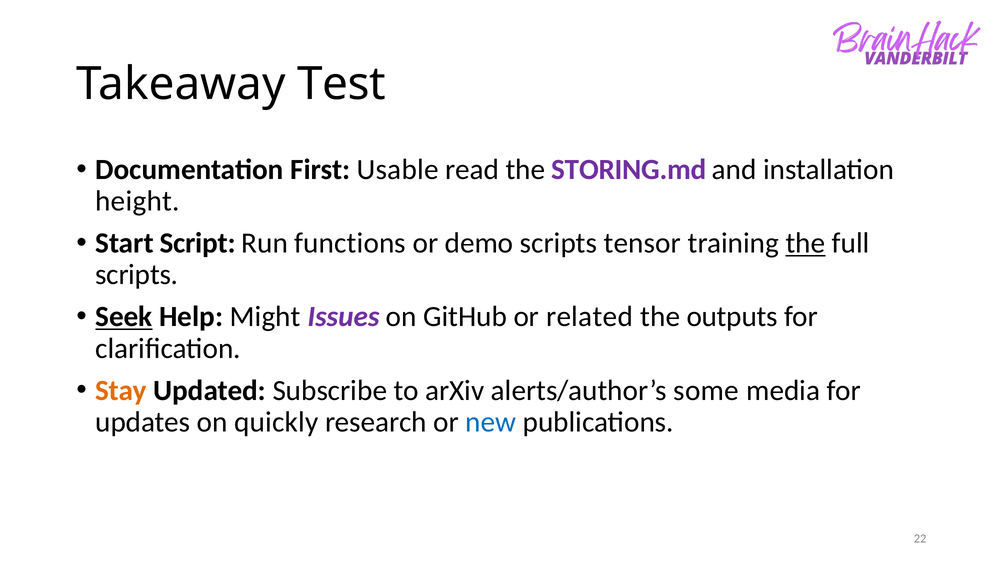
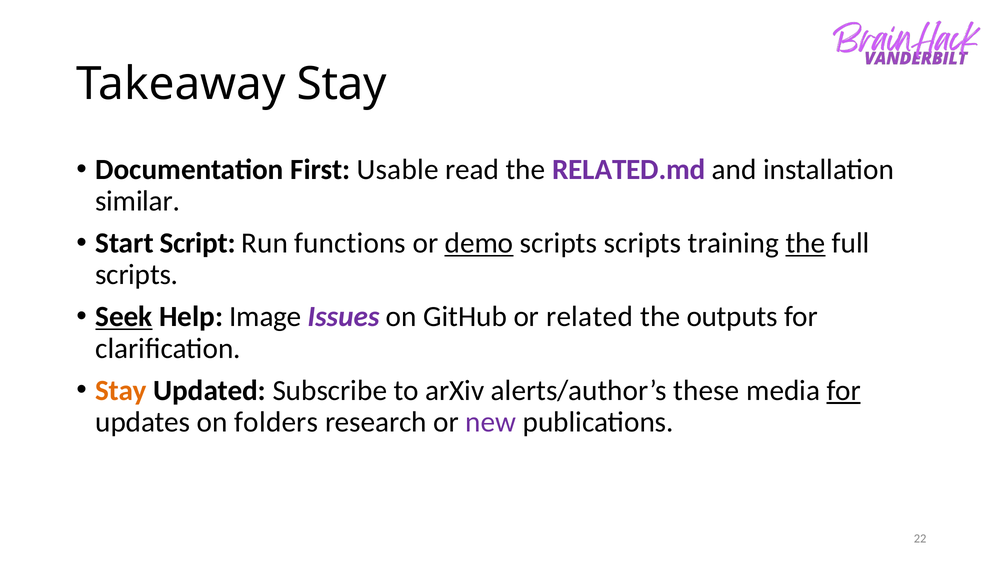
Takeaway Test: Test -> Stay (342, 84)
STORING.md: STORING.md -> RELATED.md (629, 170)
height: height -> similar (138, 201)
demo underline: none -> present (479, 243)
scripts tensor: tensor -> scripts (642, 243)
Might: Might -> Image (265, 317)
some: some -> these (706, 391)
for underline: none -> present (844, 391)
quickly: quickly -> folders (276, 422)
new colour: blue -> purple (491, 422)
